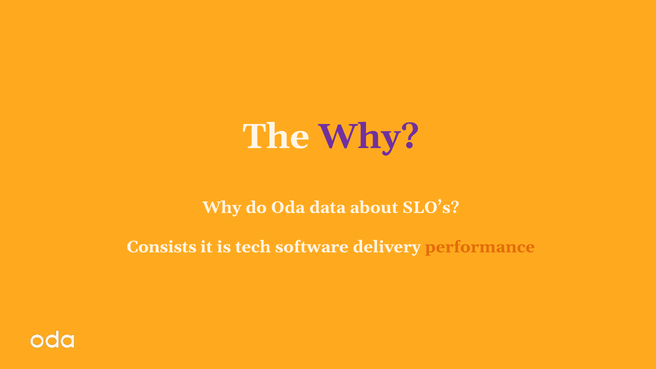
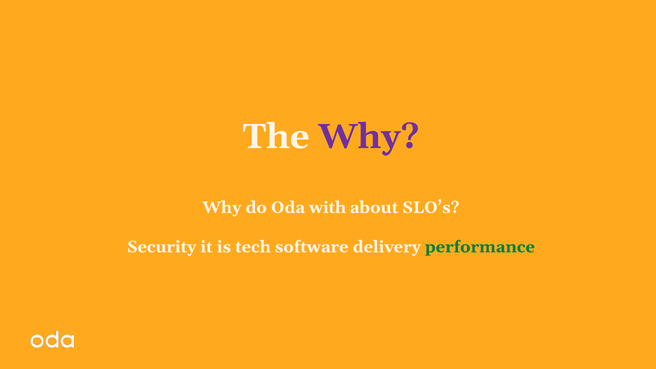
data: data -> with (328, 208)
Consists: Consists -> Security (162, 247)
performance colour: orange -> green (480, 247)
